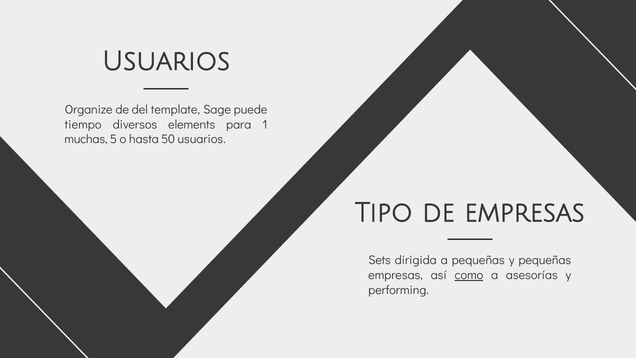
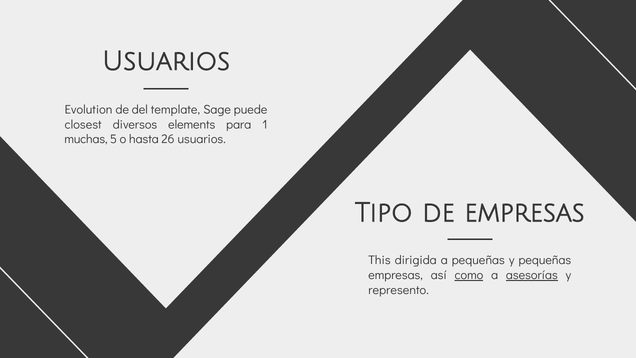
Organize: Organize -> Evolution (89, 110)
tiempo: tiempo -> closest (83, 124)
50: 50 -> 26 (168, 139)
Sets: Sets -> This (380, 260)
asesorías underline: none -> present (532, 275)
performing: performing -> represento (399, 290)
